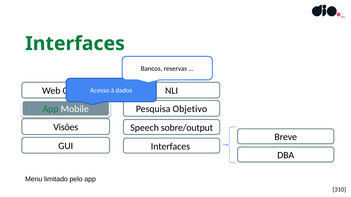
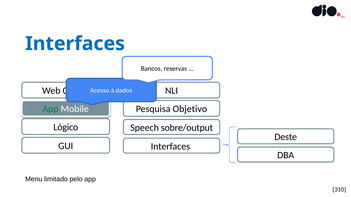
Interfaces colour: green -> blue (75, 44)
Visões: Visões -> Lógico (66, 128)
Breve: Breve -> Deste (286, 137)
